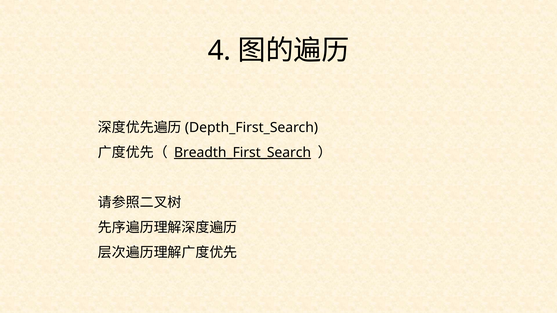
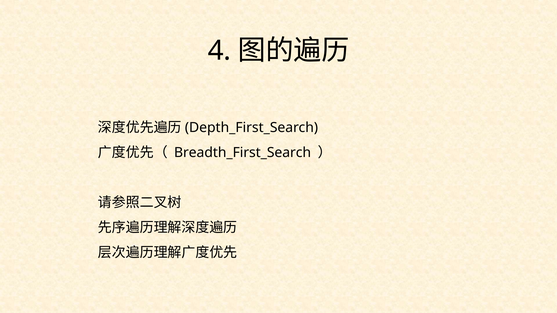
Breadth_First_Search underline: present -> none (243, 153)
